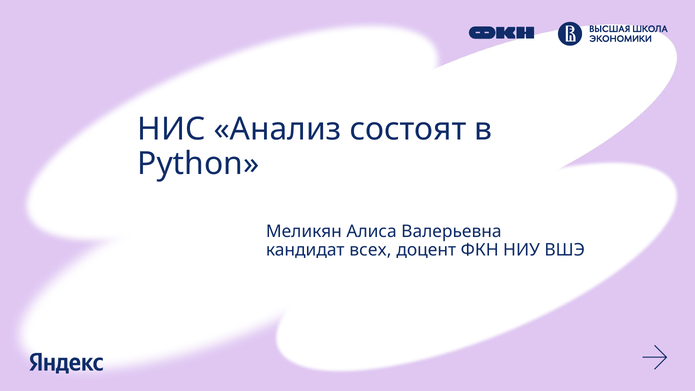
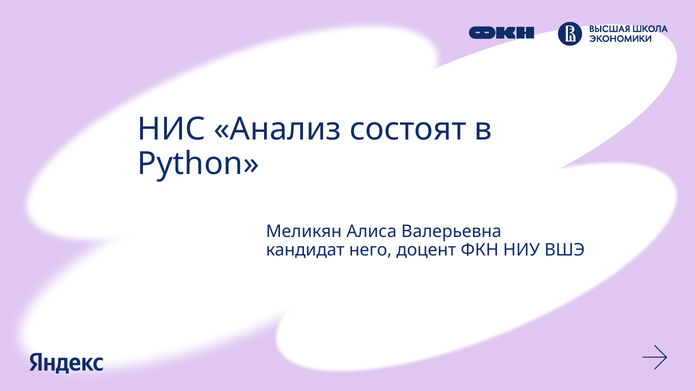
всех: всех -> него (370, 250)
